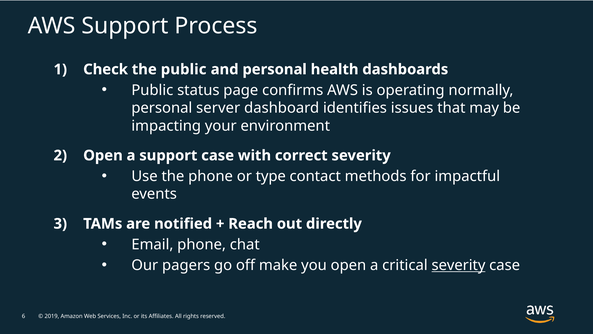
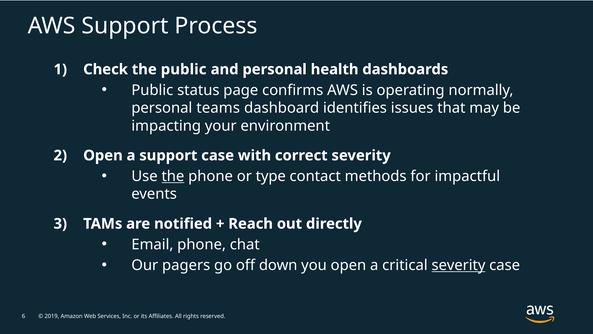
server: server -> teams (218, 108)
the underline: none -> present (173, 176)
make: make -> down (278, 265)
